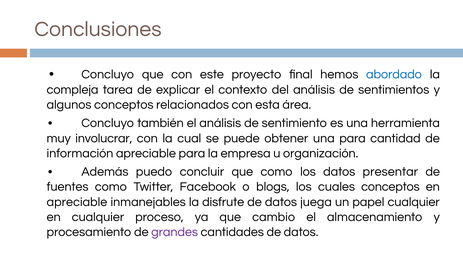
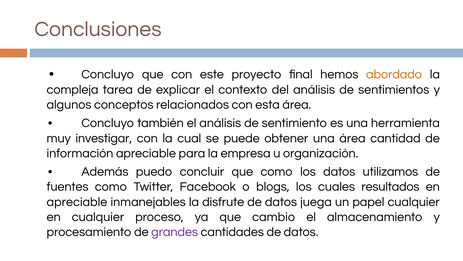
abordado colour: blue -> orange (394, 74)
involucrar: involucrar -> investigar (104, 138)
una para: para -> área (352, 138)
presentar: presentar -> utilizamos (390, 171)
cuales conceptos: conceptos -> resultados (390, 186)
